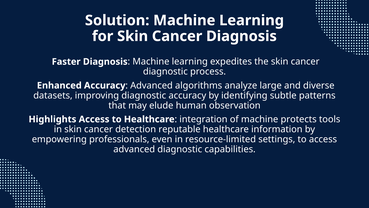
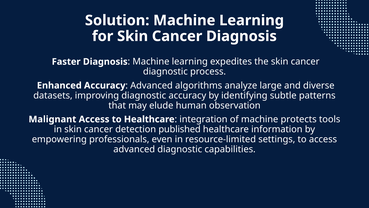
Highlights: Highlights -> Malignant (52, 119)
reputable: reputable -> published (180, 129)
